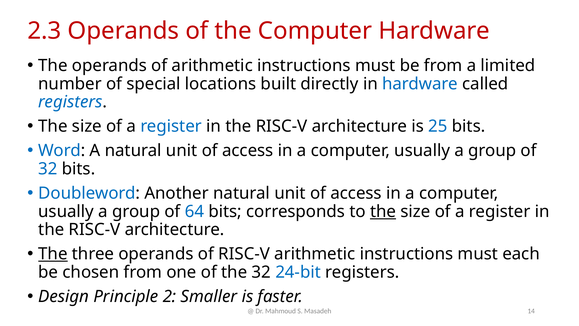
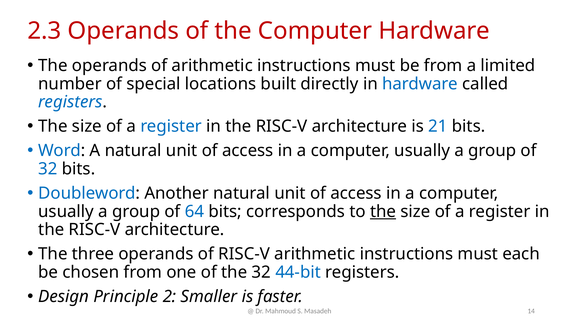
25: 25 -> 21 (438, 126)
The underline: present -> none (53, 254)
24-bit: 24-bit -> 44-bit (298, 272)
